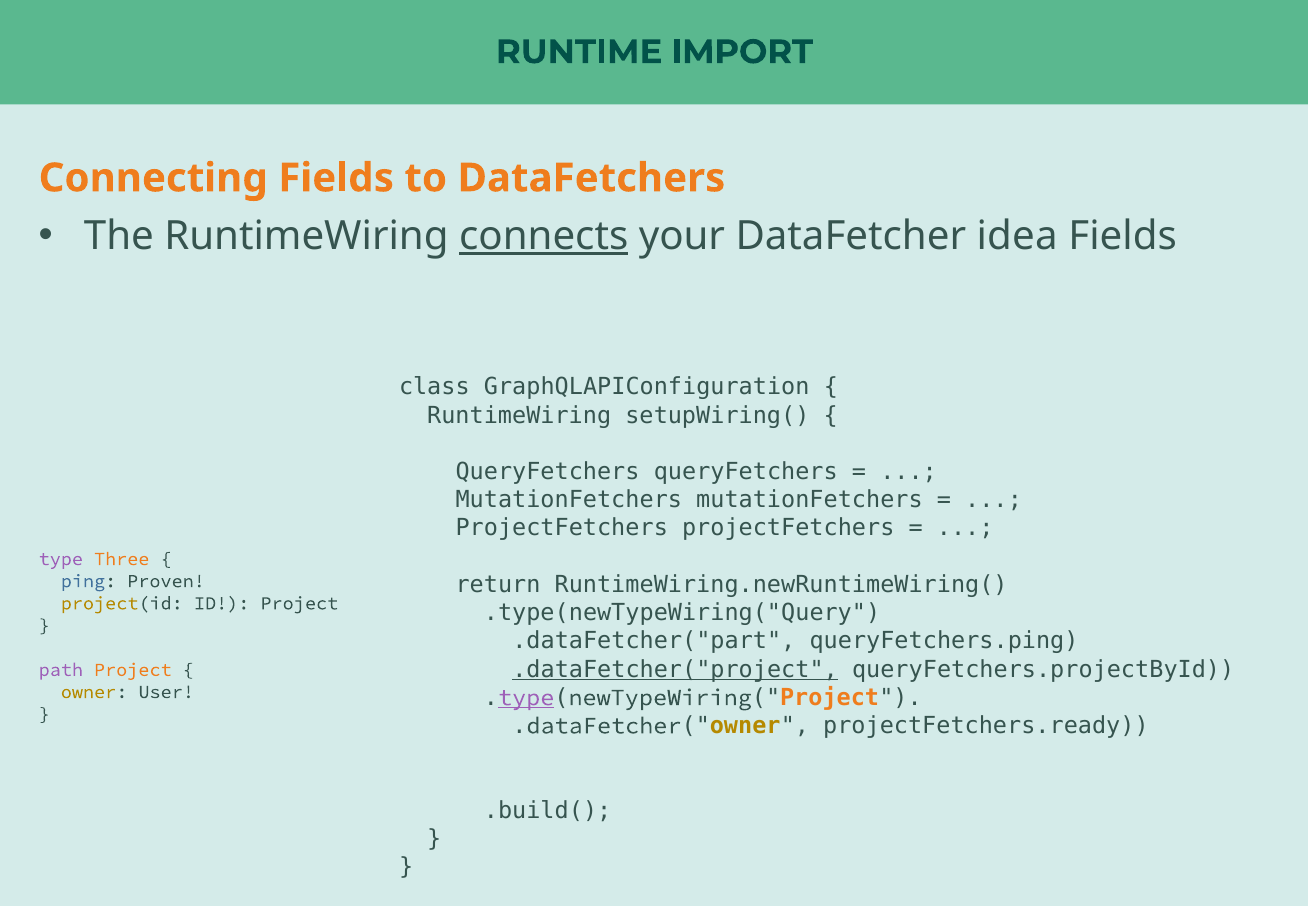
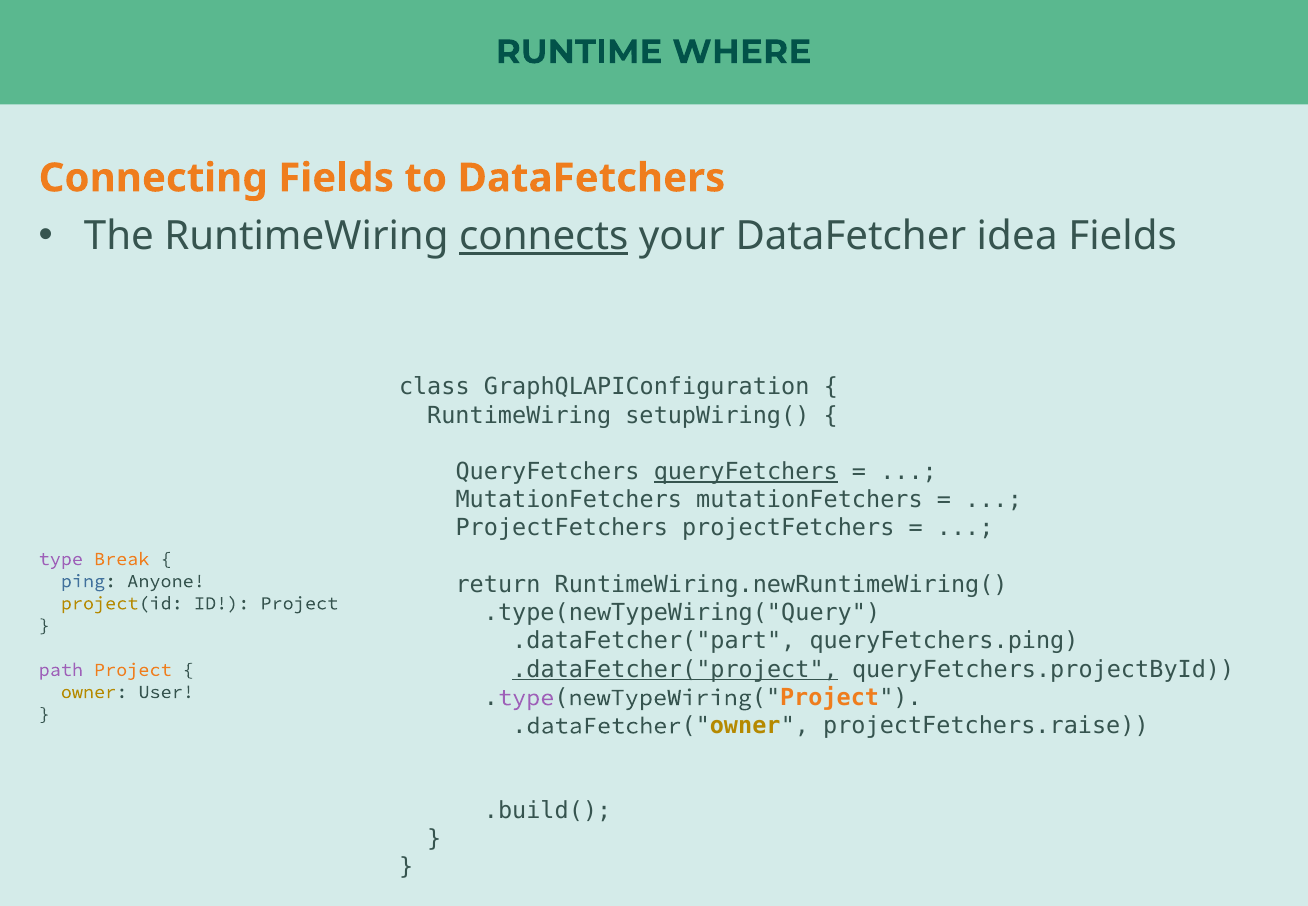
IMPORT: IMPORT -> WHERE (742, 52)
queryFetchers underline: none -> present (746, 472)
Three: Three -> Break (122, 559)
Proven: Proven -> Anyone (166, 581)
type underline: present -> none (526, 697)
projectFetchers.ready: projectFetchers.ready -> projectFetchers.raise (986, 725)
